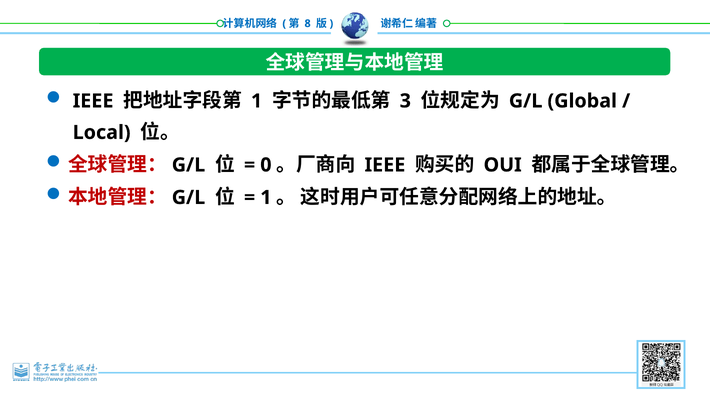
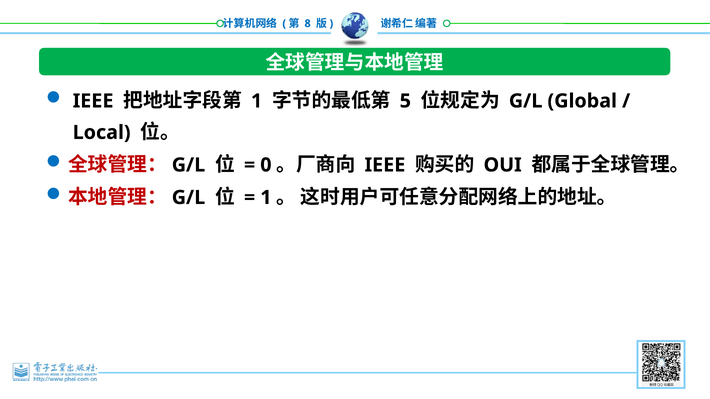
3: 3 -> 5 (405, 101)
